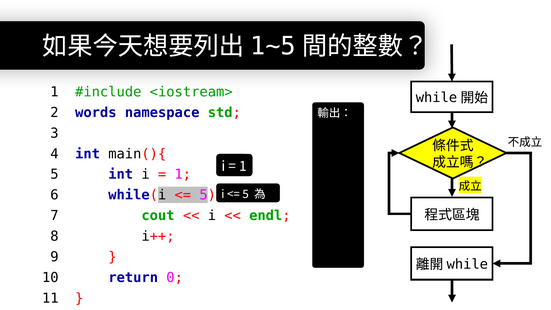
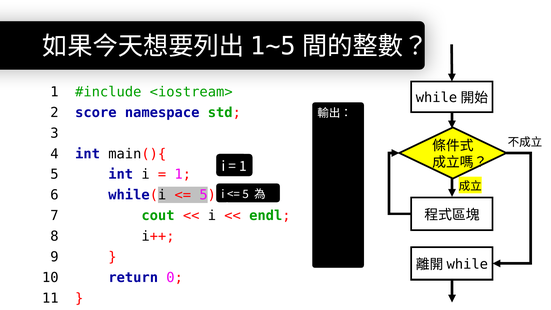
words: words -> score (96, 113)
